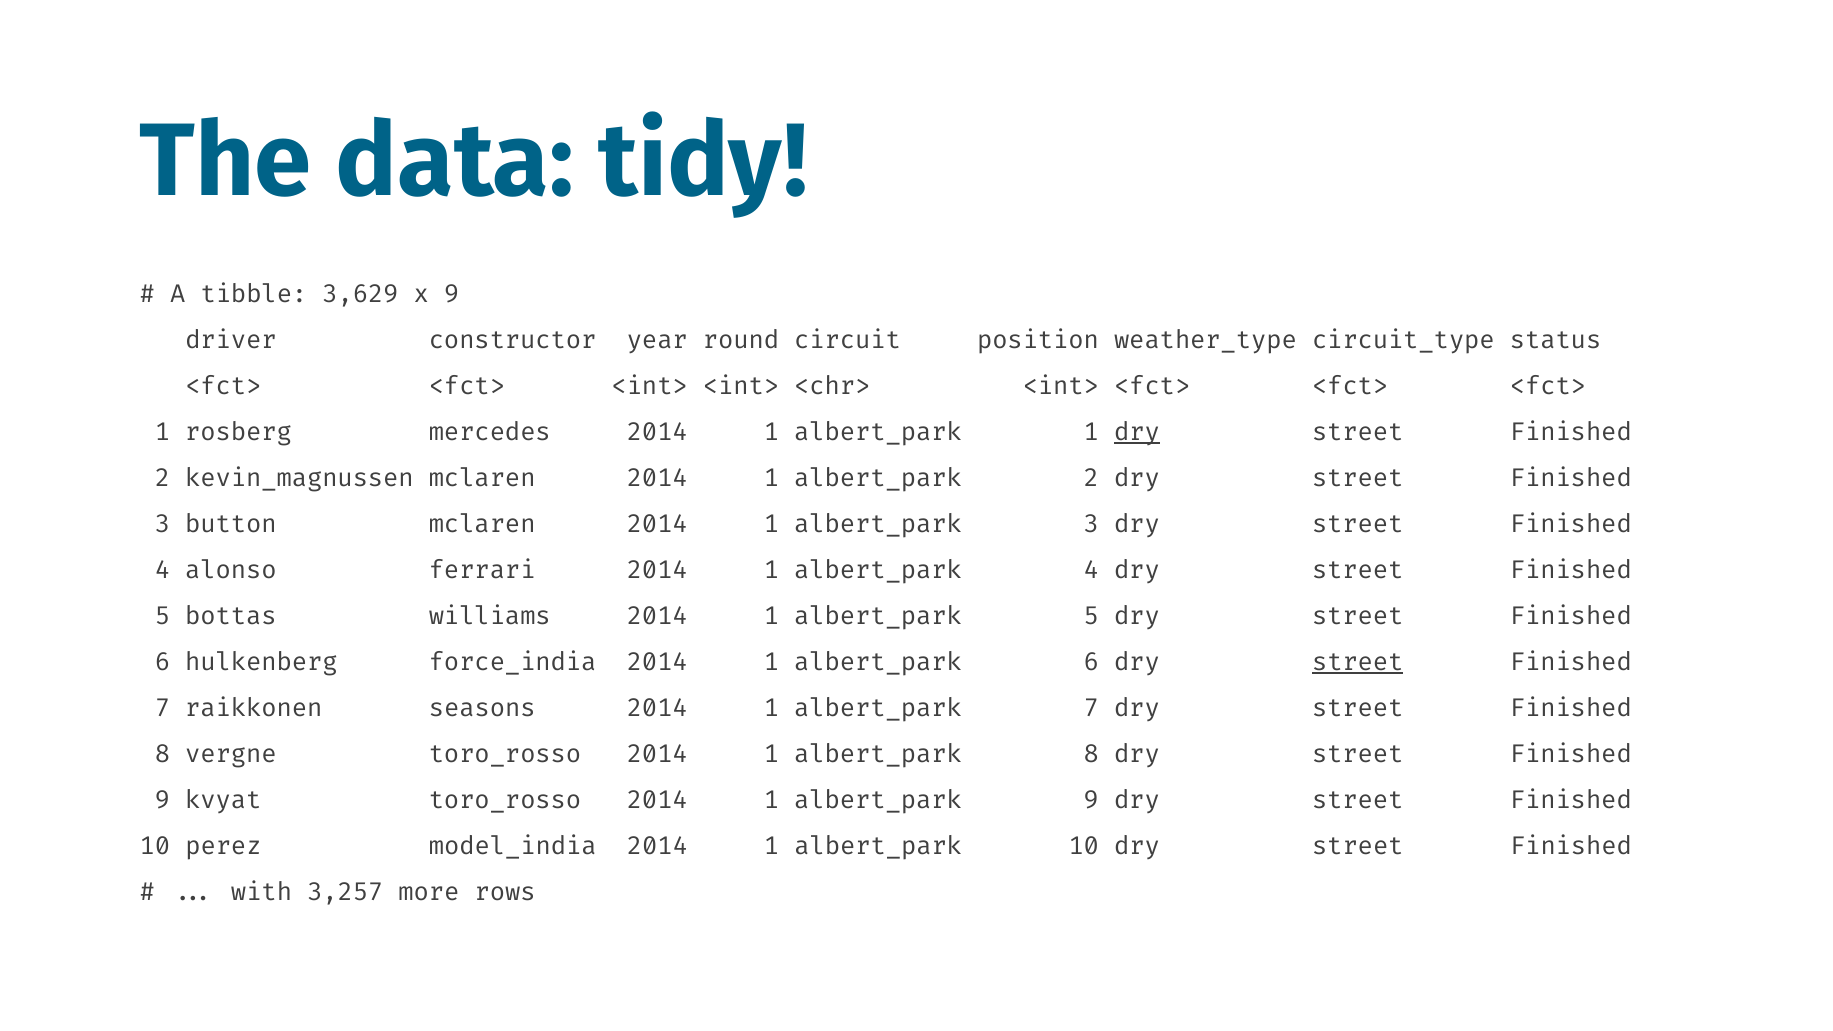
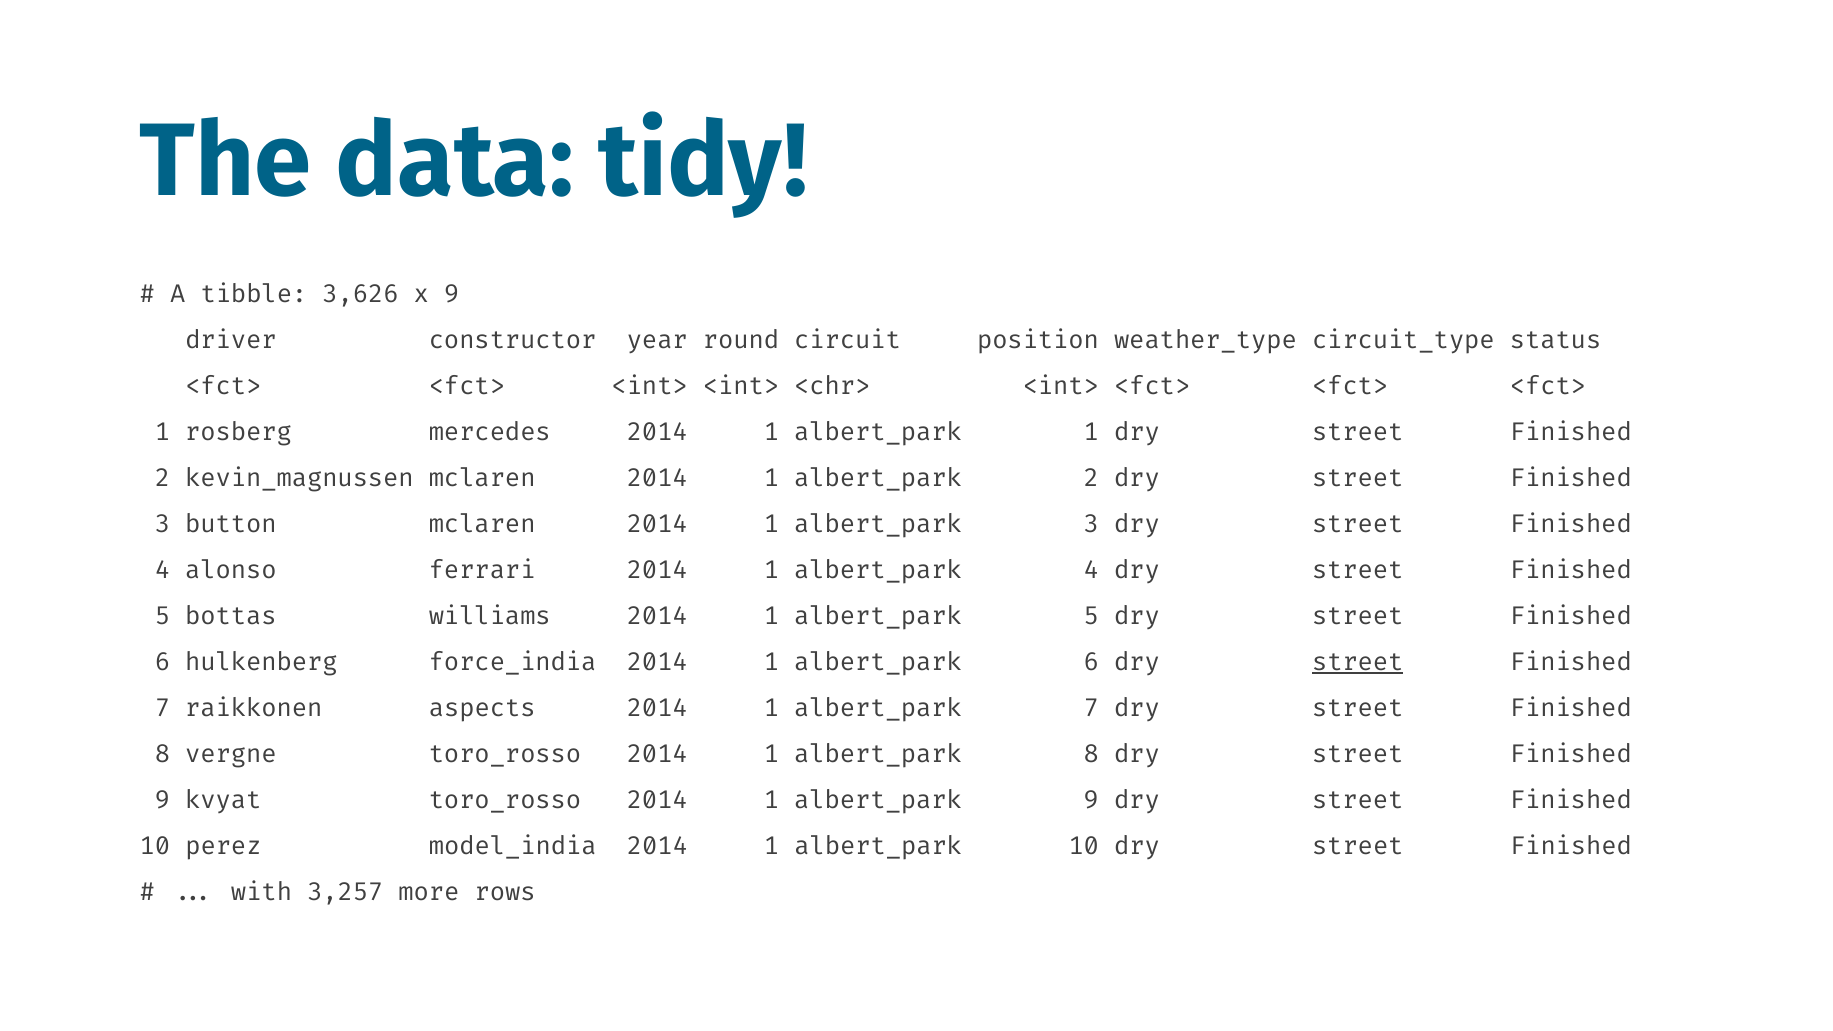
3,629: 3,629 -> 3,626 (360, 295)
dry underline: present -> none (1137, 432)
seasons: seasons -> aspects (482, 708)
